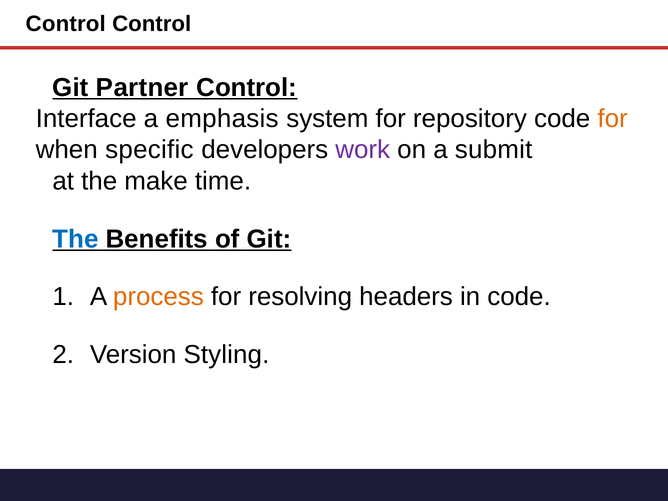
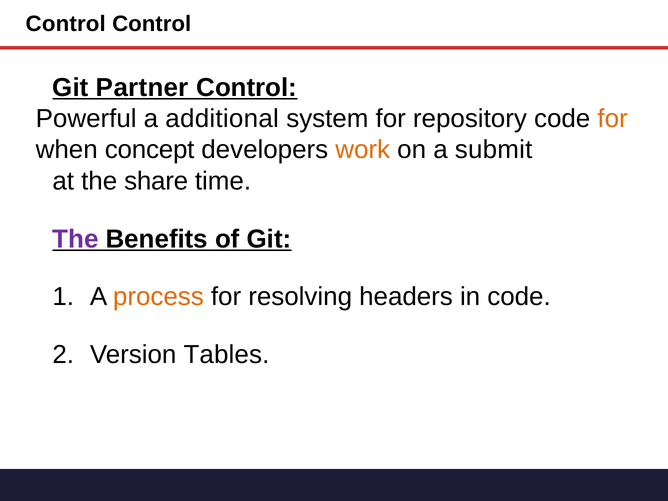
Interface: Interface -> Powerful (86, 119)
emphasis: emphasis -> additional (222, 119)
specific: specific -> concept (150, 150)
work colour: purple -> orange (363, 150)
make: make -> share (156, 181)
The colour: blue -> purple (75, 239)
Styling: Styling -> Tables (226, 355)
